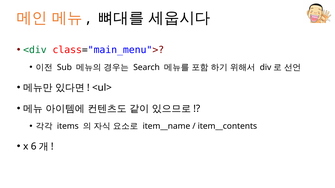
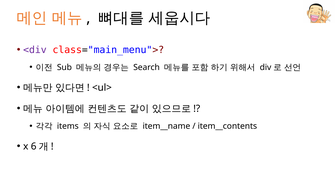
<div colour: green -> purple (35, 50)
